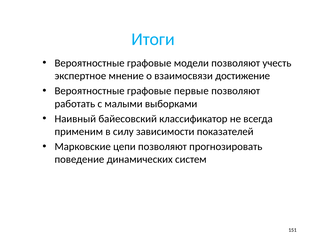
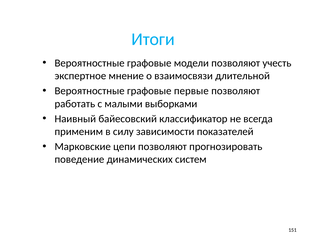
достижение: достижение -> длительной (243, 76)
